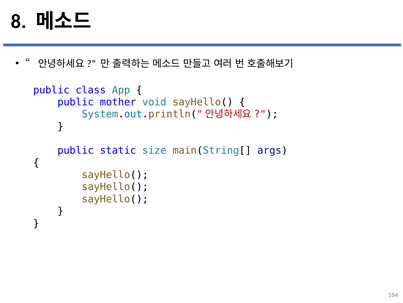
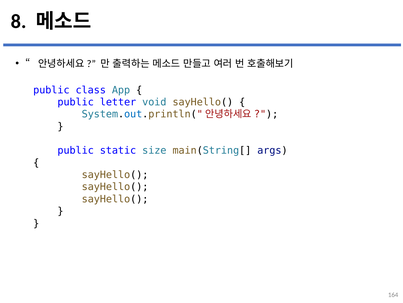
mother: mother -> letter (118, 102)
